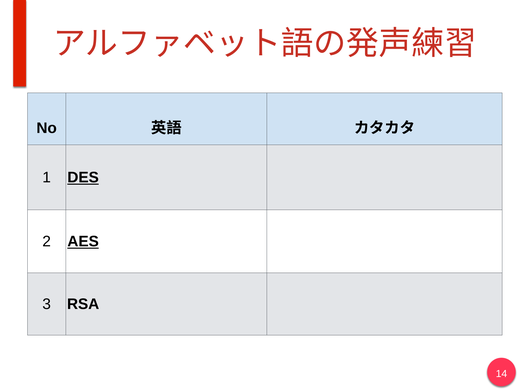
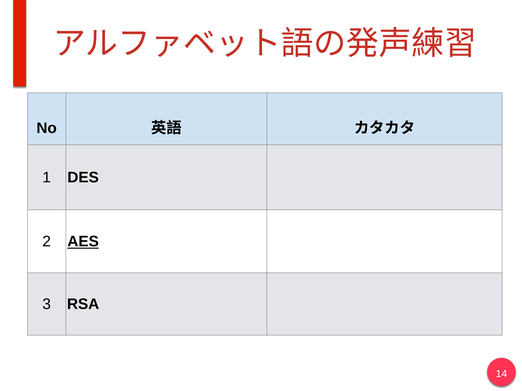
DES underline: present -> none (83, 178)
